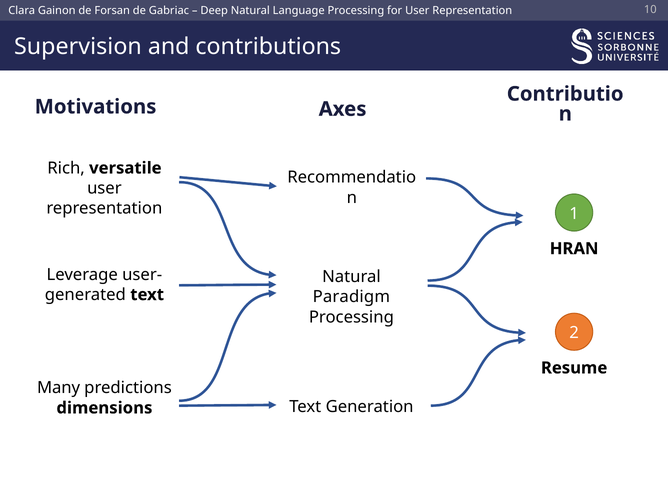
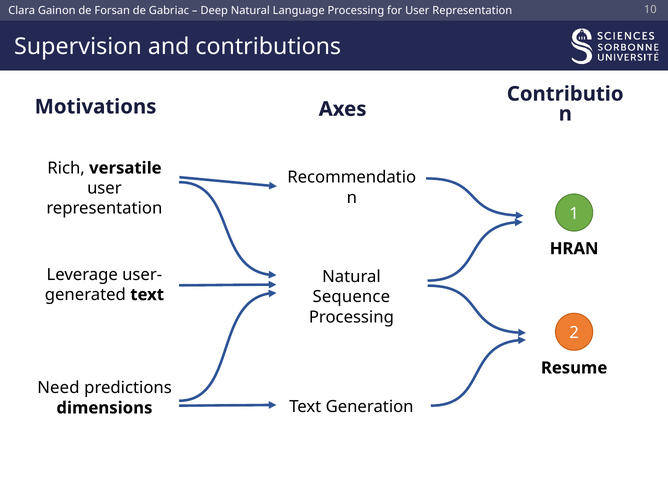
Paradigm: Paradigm -> Sequence (351, 297)
Many: Many -> Need (58, 388)
